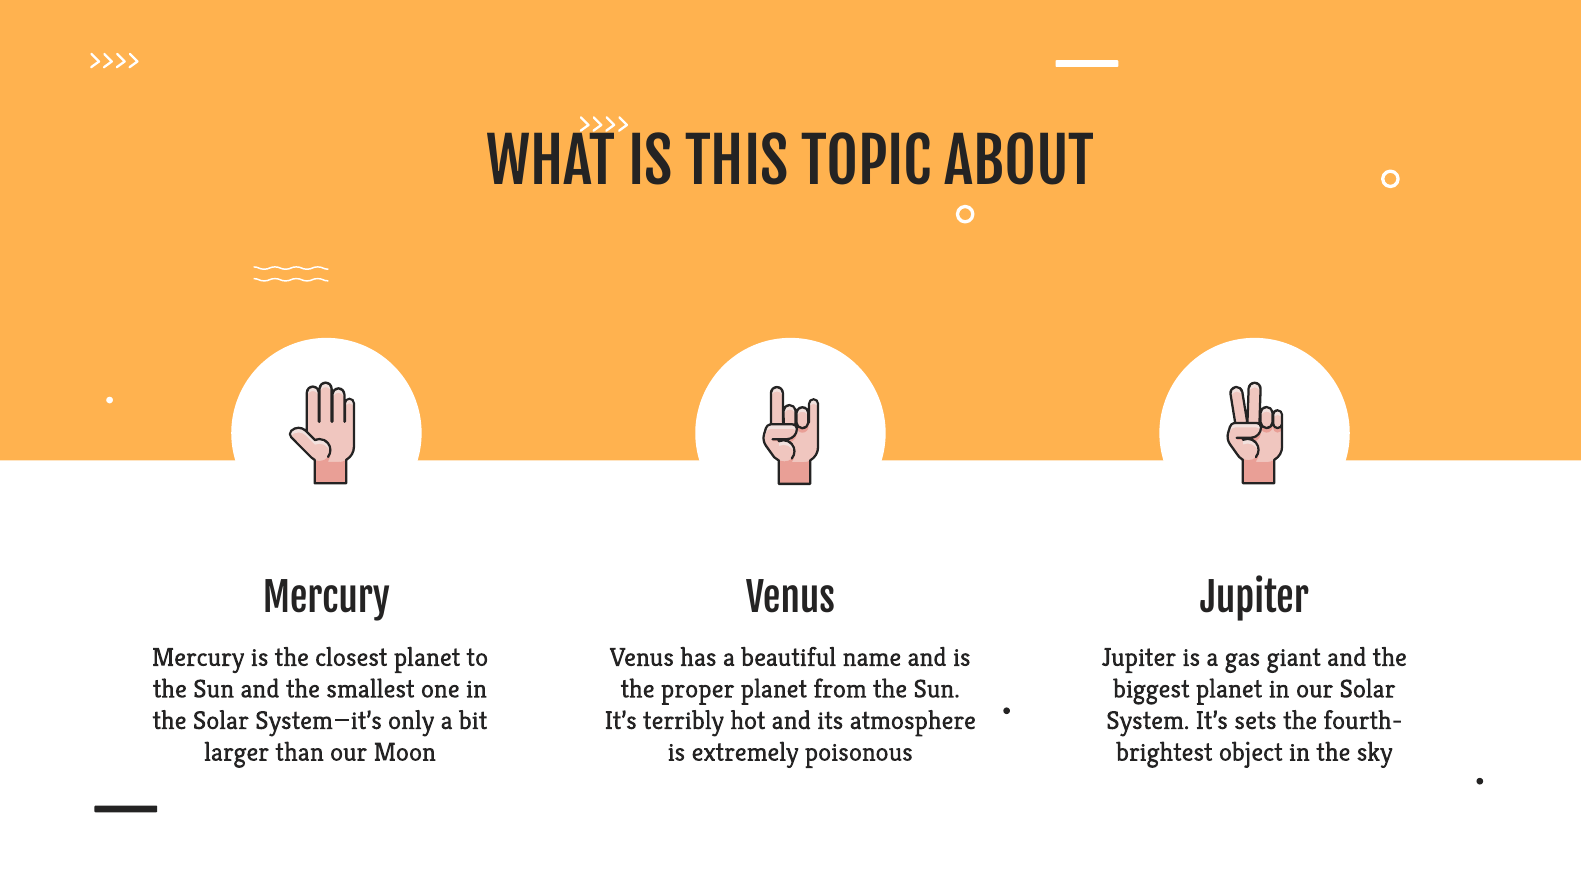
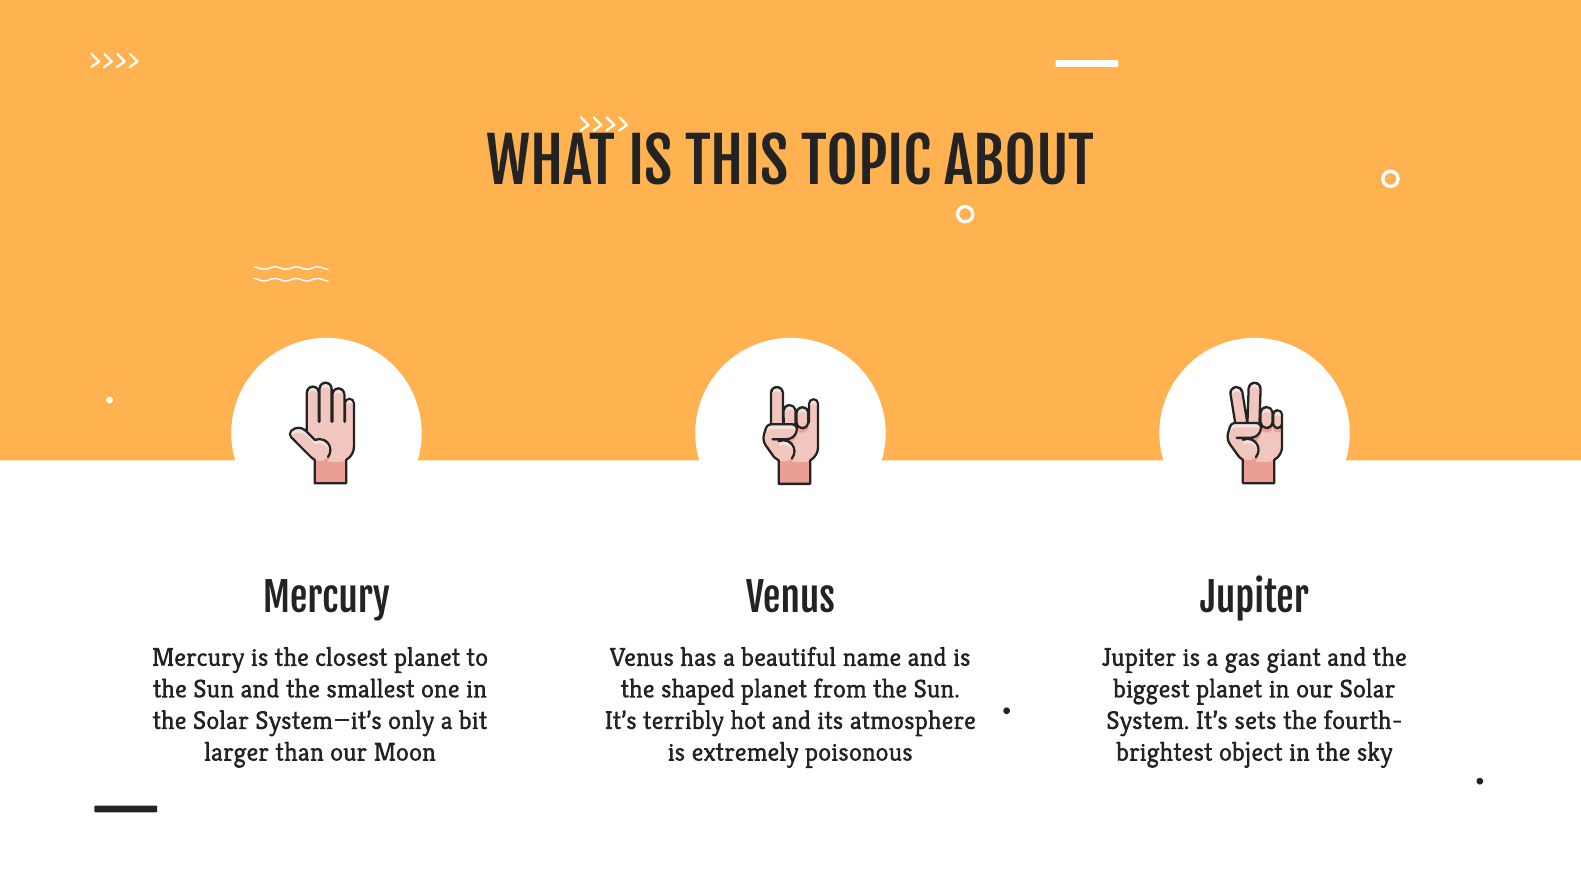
proper: proper -> shaped (698, 689)
